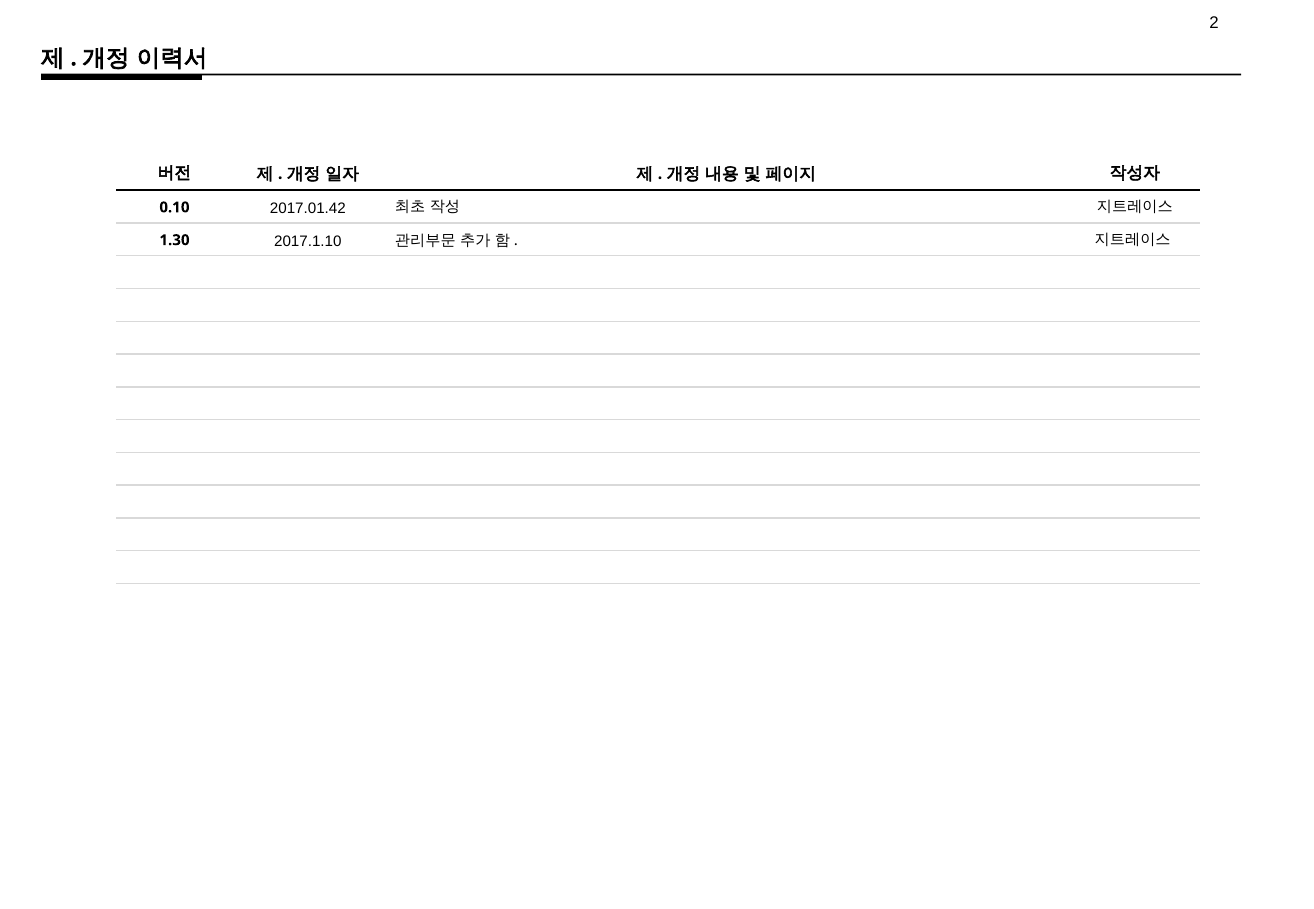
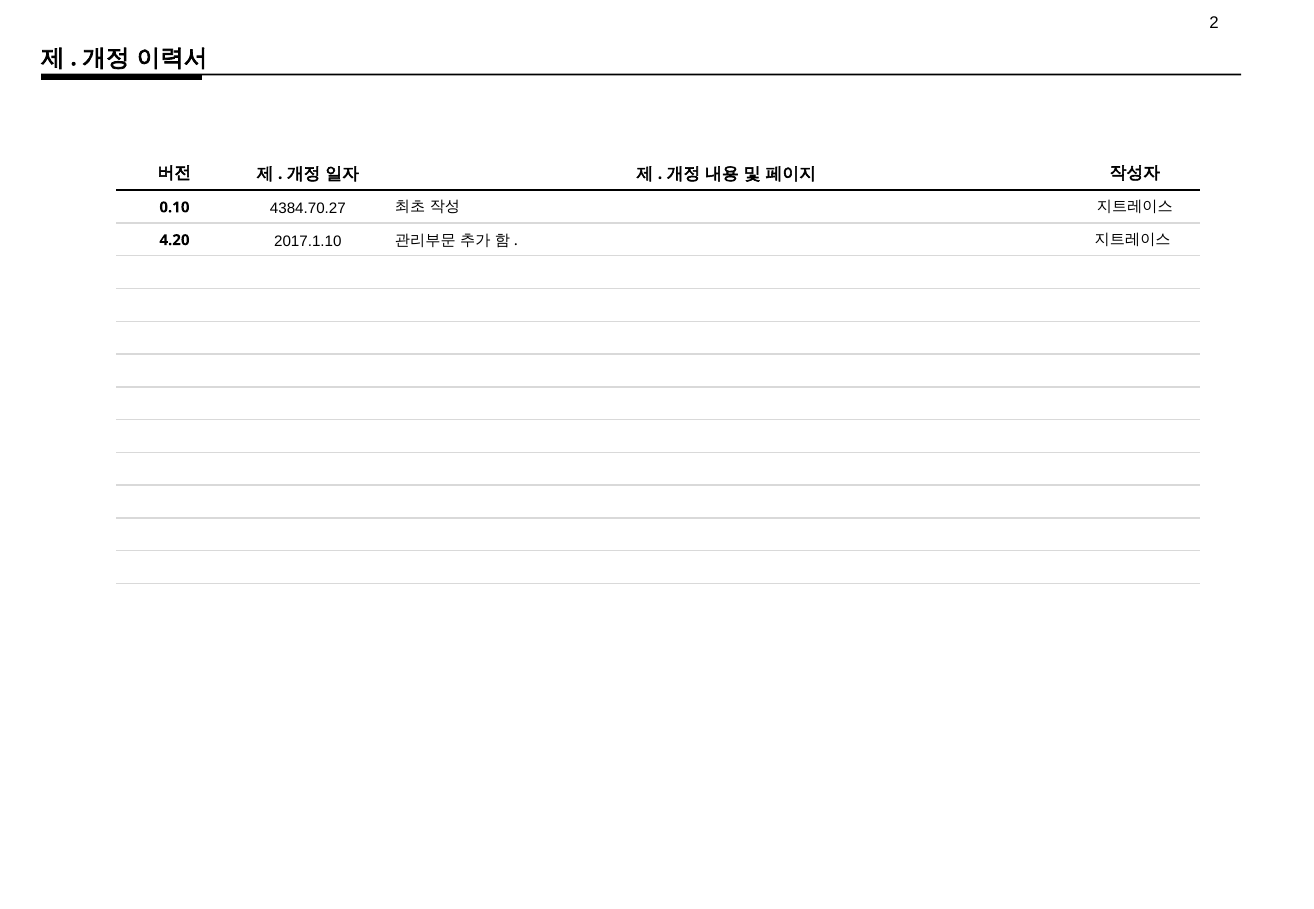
2017.01.42: 2017.01.42 -> 4384.70.27 (308, 208)
1.30: 1.30 -> 4.20 (174, 240)
